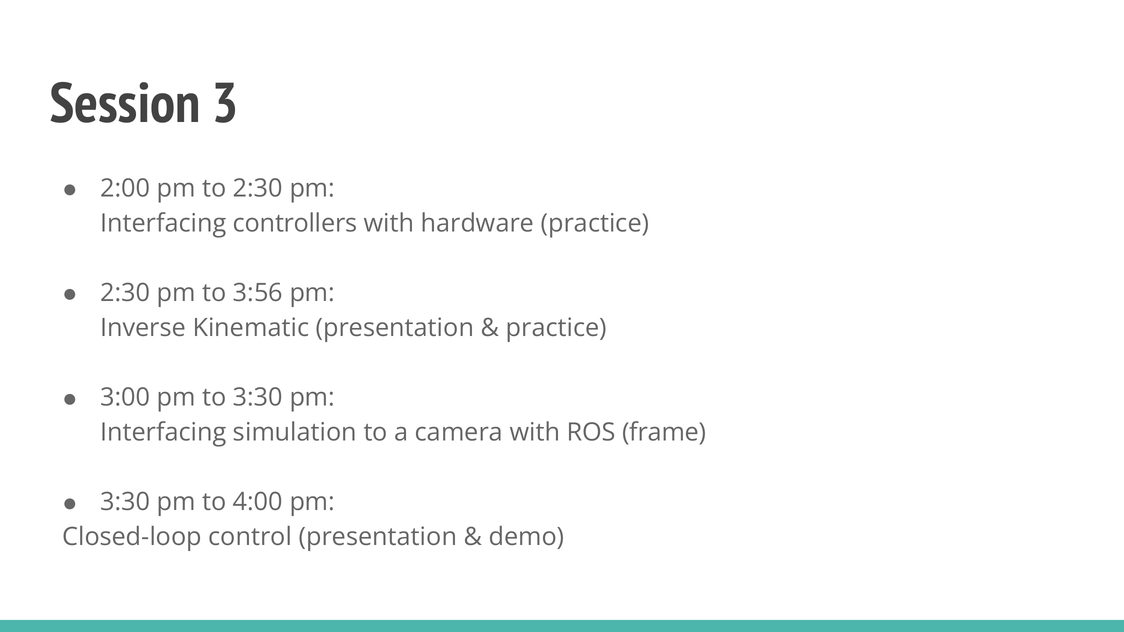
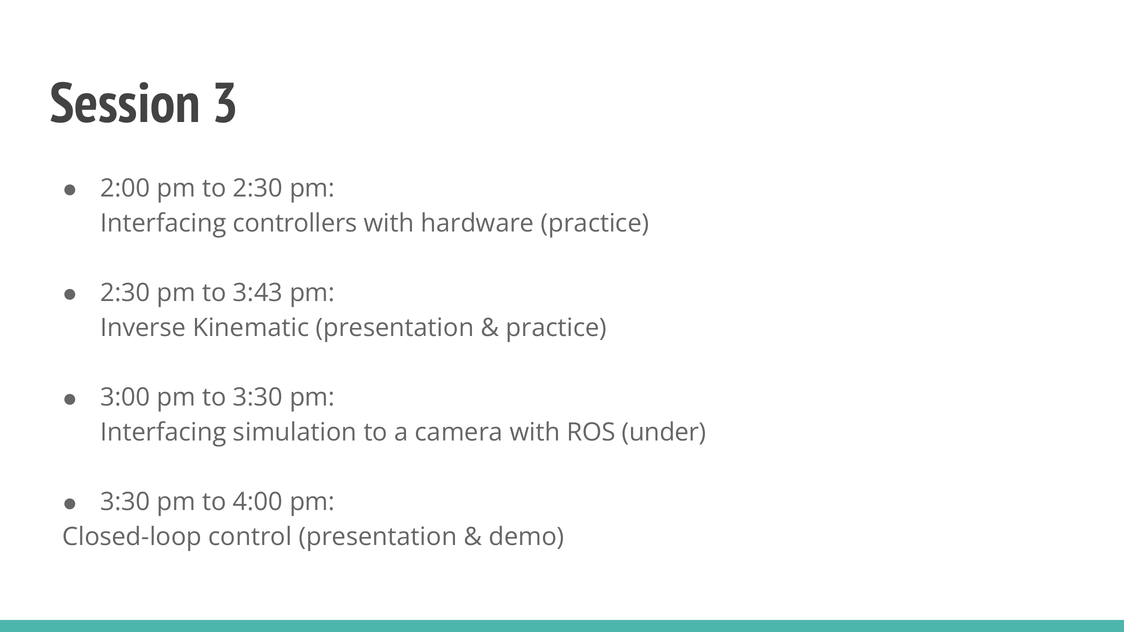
3:56: 3:56 -> 3:43 (258, 293)
frame: frame -> under (664, 432)
